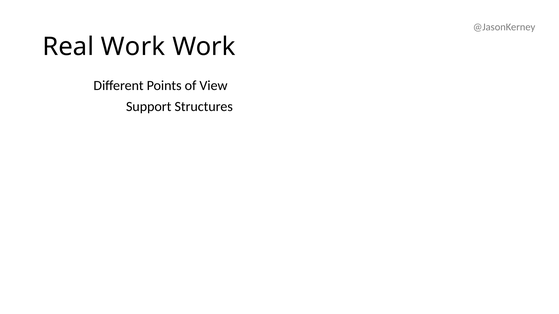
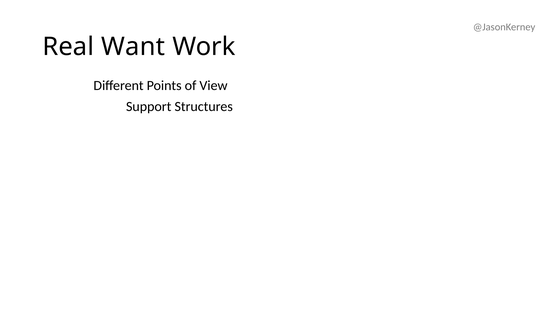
Real Work: Work -> Want (133, 47)
